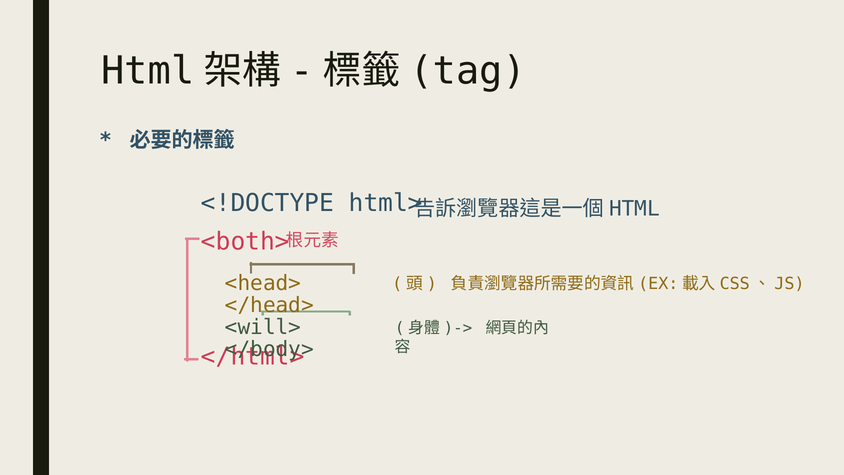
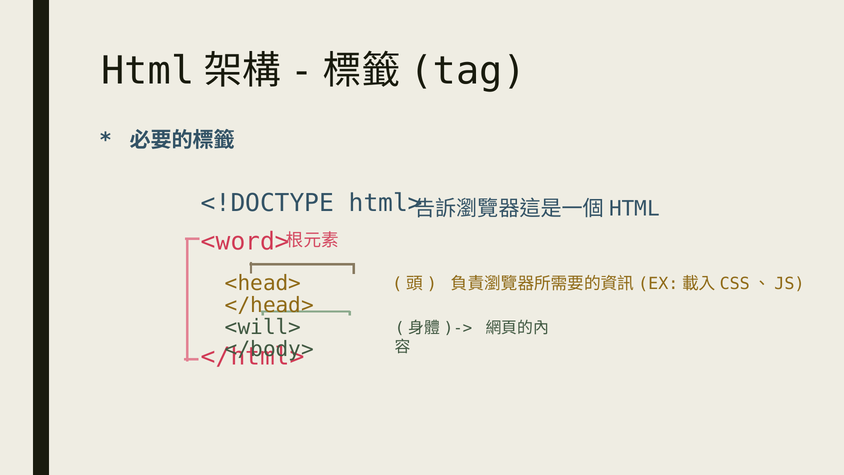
<both>: <both> -> <word> (245, 241)
